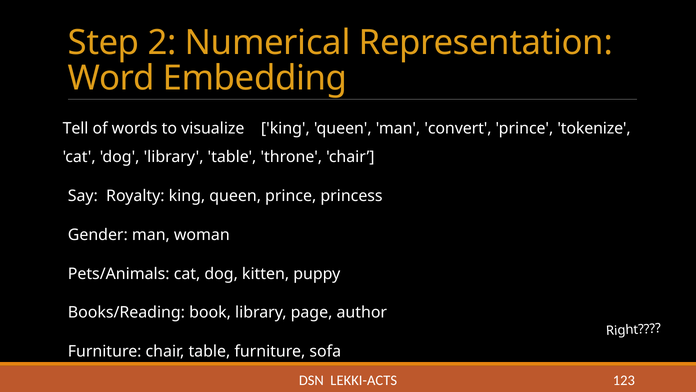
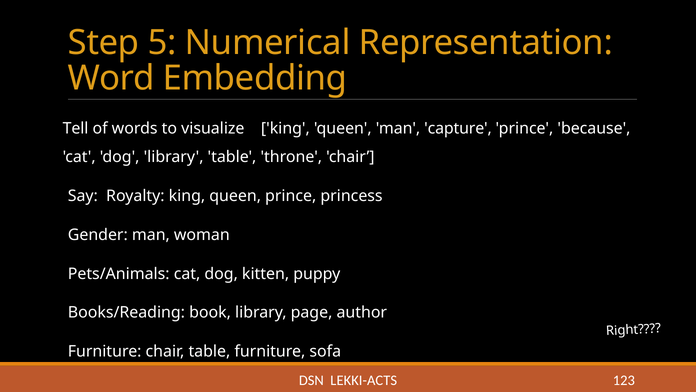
2: 2 -> 5 (162, 42)
convert: convert -> capture (458, 128)
tokenize: tokenize -> because (594, 128)
